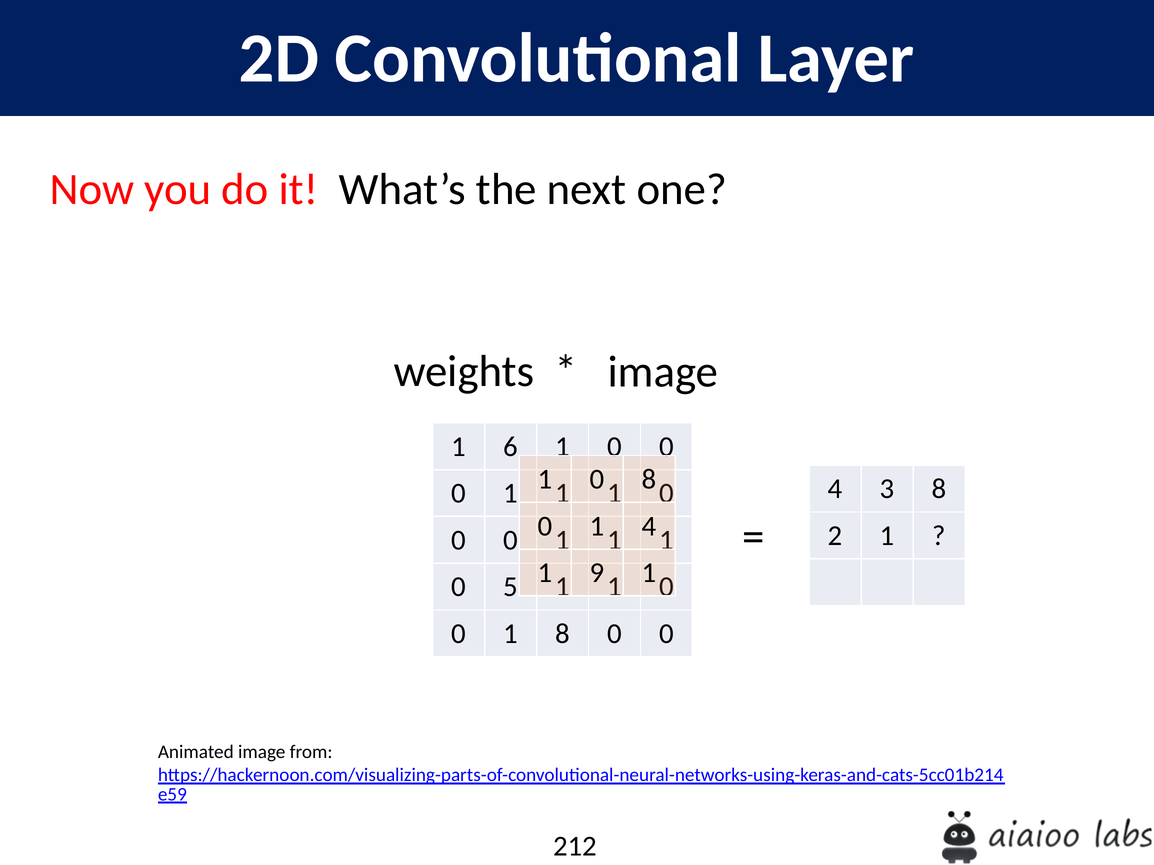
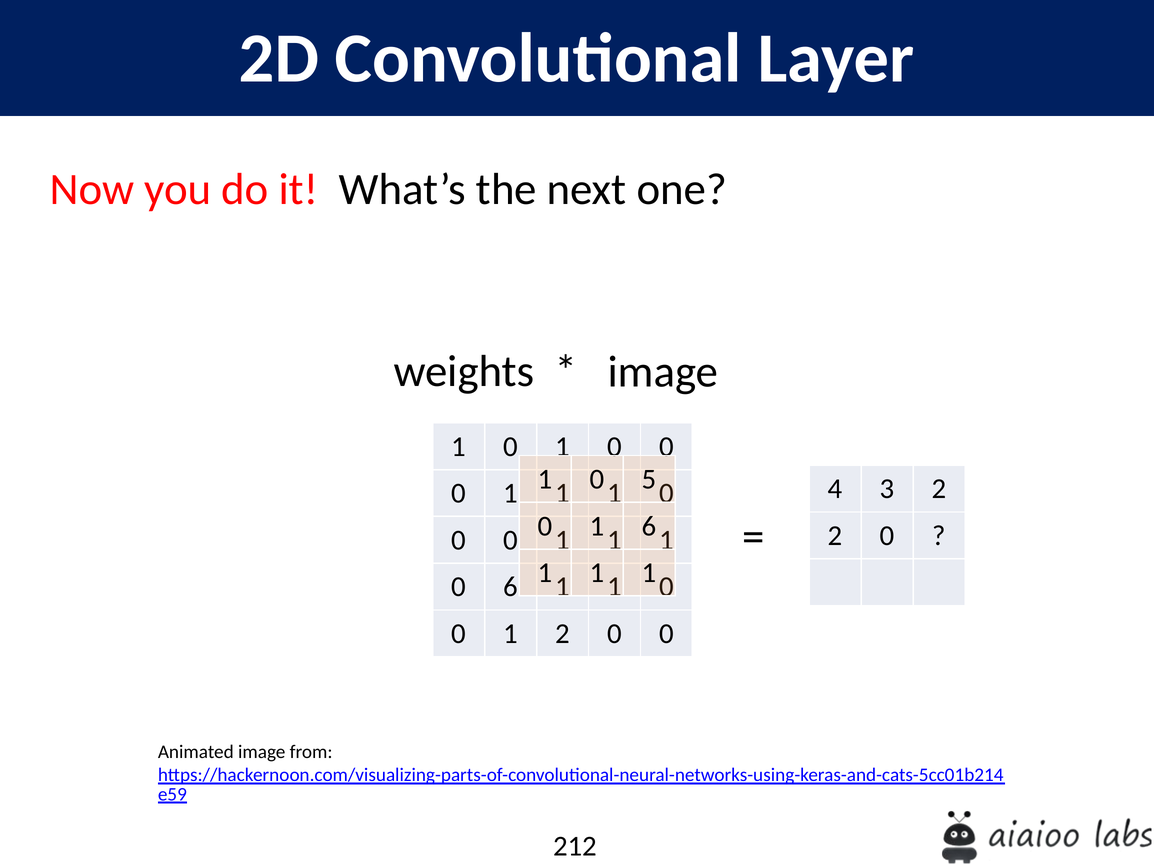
6: 6 -> 0 (511, 447)
0 8: 8 -> 5 (649, 480)
3 8: 8 -> 2 (939, 489)
0 1 4: 4 -> 6 (649, 526)
1: 1 -> 0 (887, 536)
9: 9 -> 1 (597, 573)
0 5: 5 -> 6 (511, 587)
1 8: 8 -> 2 (563, 634)
